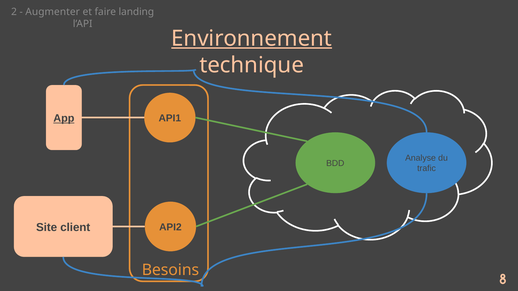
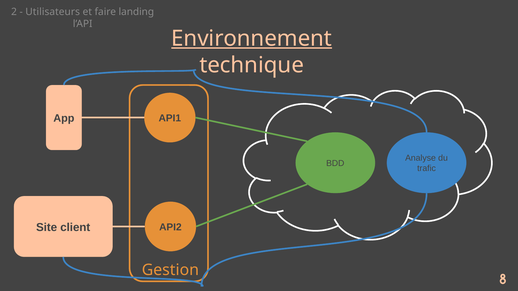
Augmenter: Augmenter -> Utilisateurs (53, 12)
App underline: present -> none (64, 118)
Besoins: Besoins -> Gestion (170, 270)
